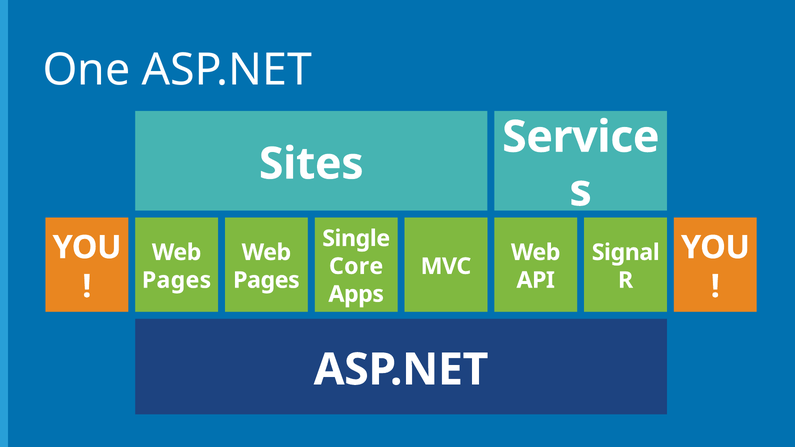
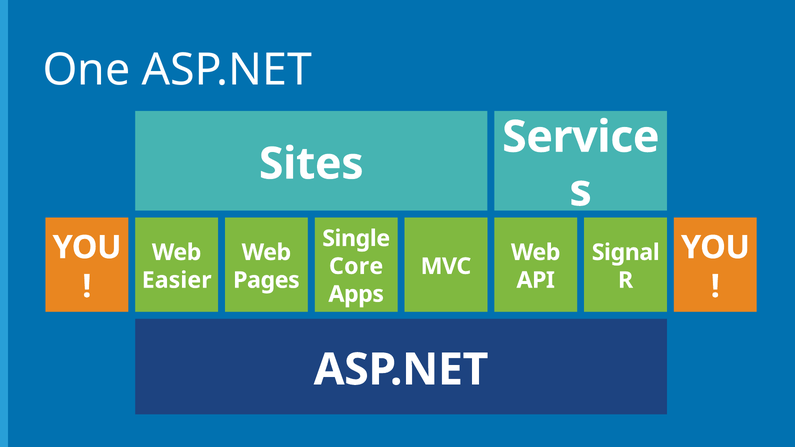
Pages: Pages -> Easier (177, 280)
